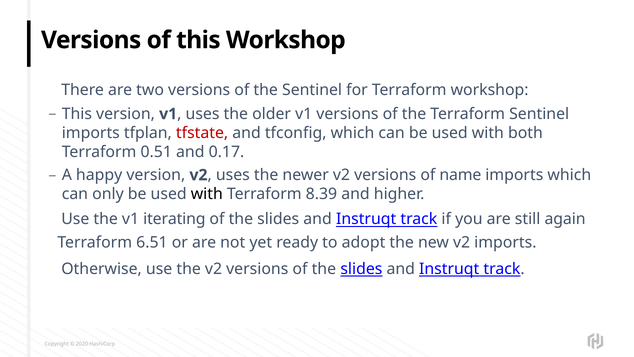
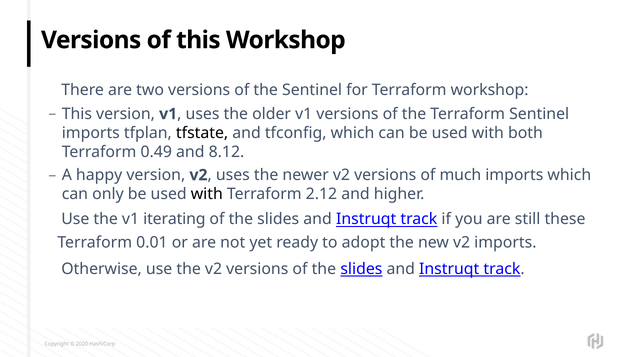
tfstate colour: red -> black (202, 133)
0.51: 0.51 -> 0.49 (156, 152)
0.17: 0.17 -> 8.12 (226, 152)
name: name -> much (460, 175)
8.39: 8.39 -> 2.12 (321, 194)
again: again -> these (565, 219)
6.51: 6.51 -> 0.01 (152, 242)
